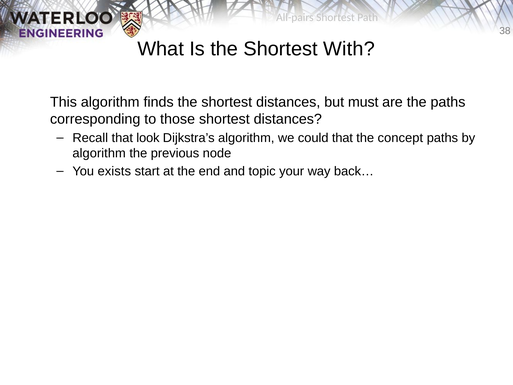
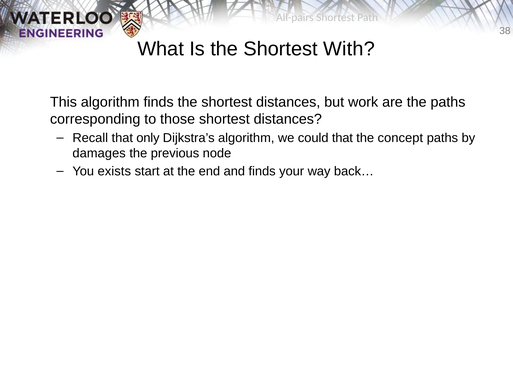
must: must -> work (363, 102)
look: look -> only (148, 138)
algorithm: algorithm -> damages (99, 153)
and topic: topic -> finds (262, 171)
